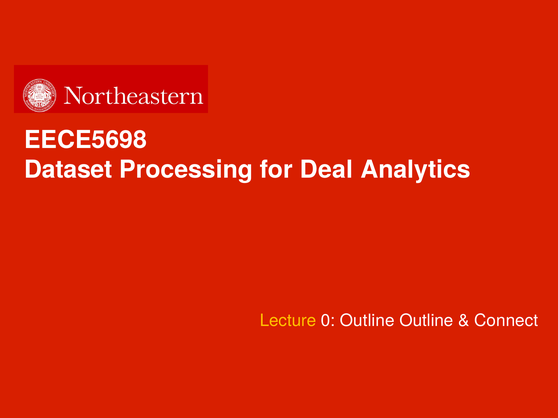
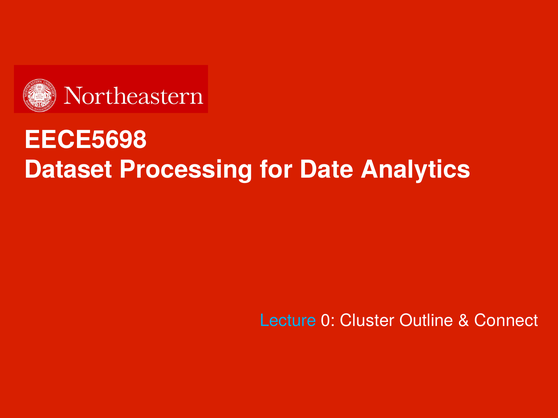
Deal: Deal -> Date (327, 170)
Lecture colour: yellow -> light blue (288, 321)
0 Outline: Outline -> Cluster (367, 321)
